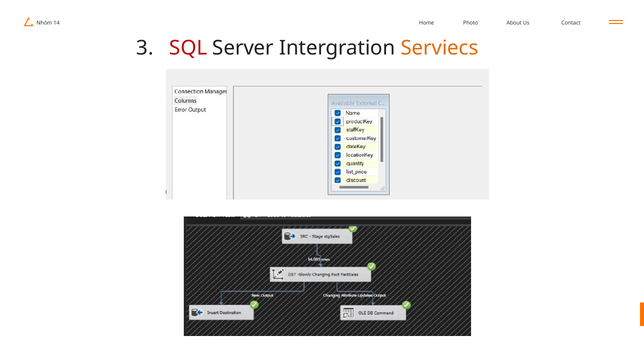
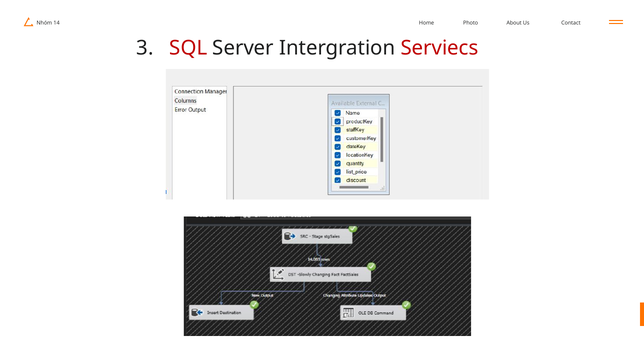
Serviecs colour: orange -> red (440, 48)
